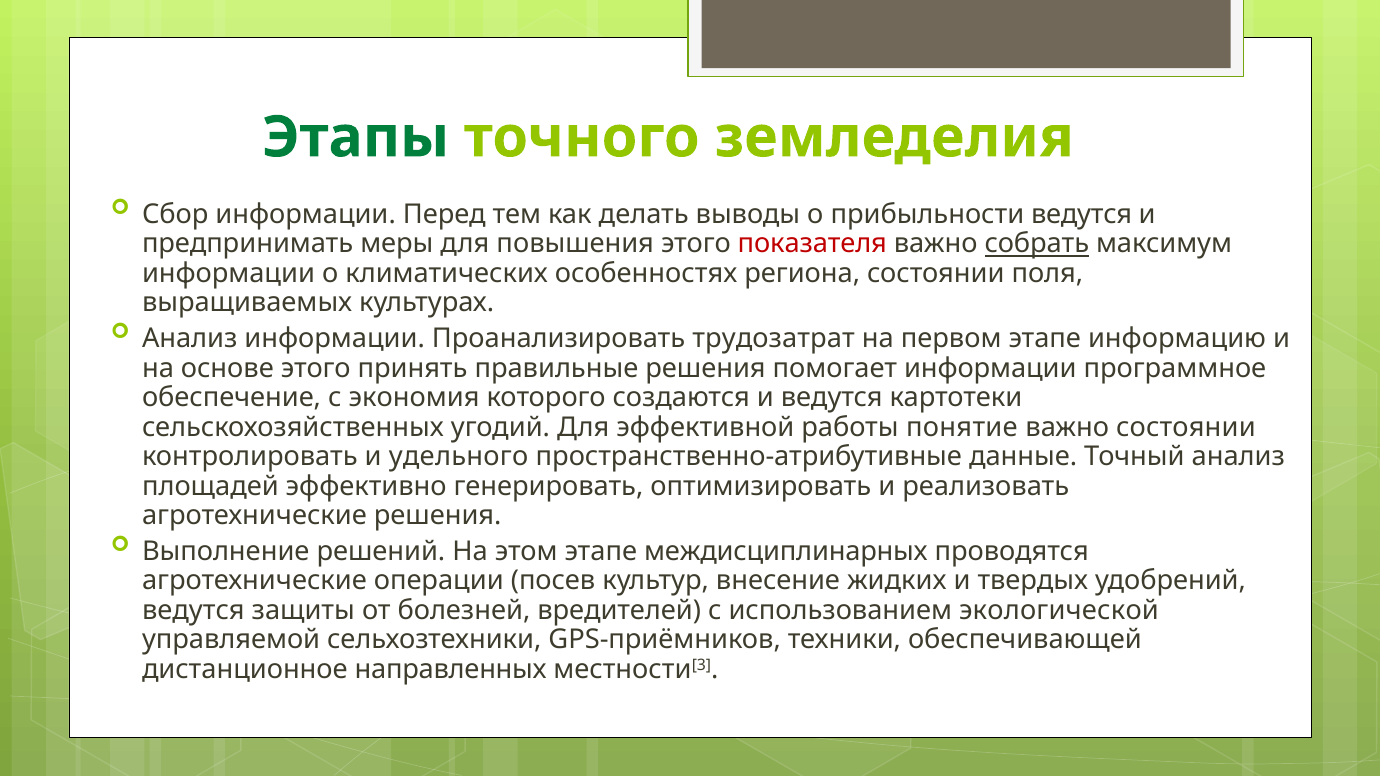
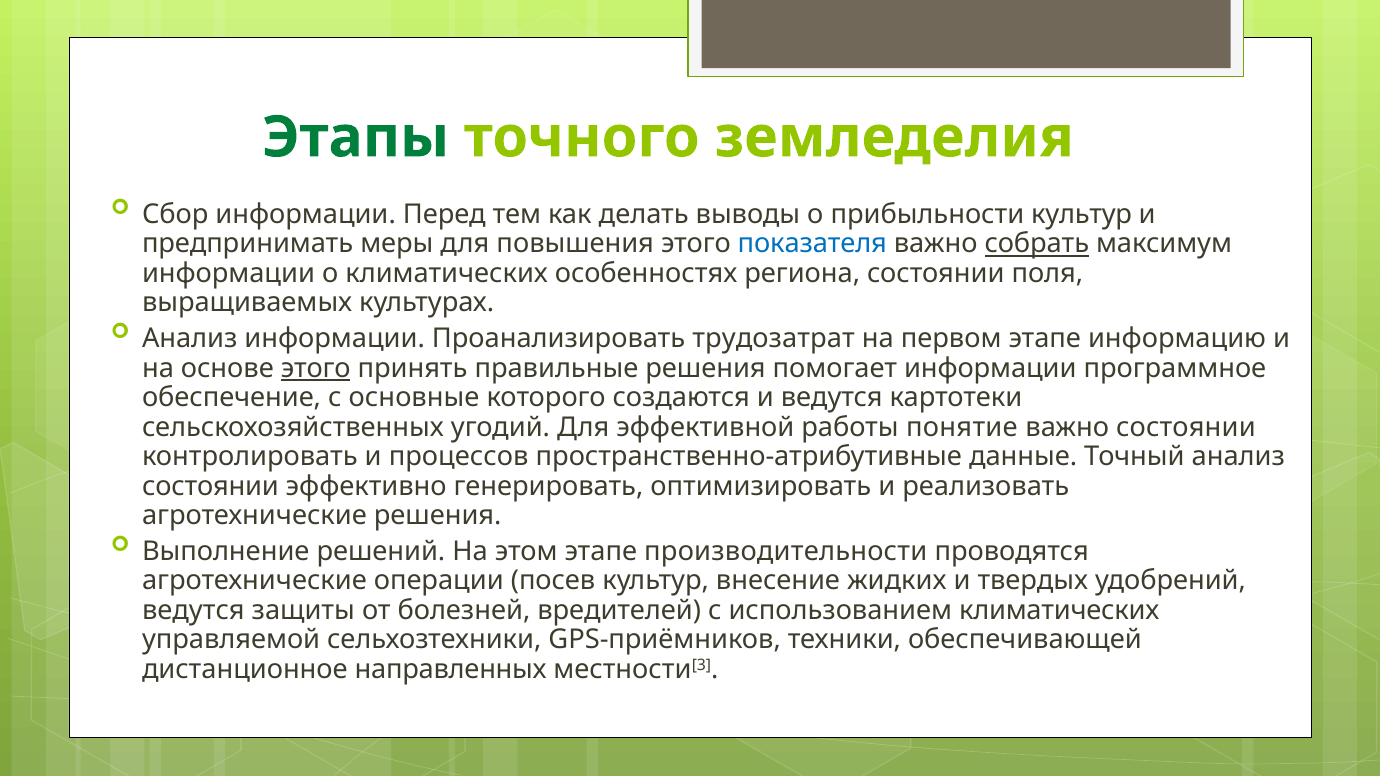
прибыльности ведутся: ведутся -> культур (1082, 215)
показателя colour: red -> blue (812, 244)
этого underline: none -> present (316, 368)
экономия: экономия -> основные (414, 398)
удельного: удельного -> процессов (459, 457)
площадей: площадей -> состоянии (210, 486)
междисциплинарных: междисциплинарных -> производительности (786, 551)
использованием экологической: экологической -> климатических (1059, 610)
